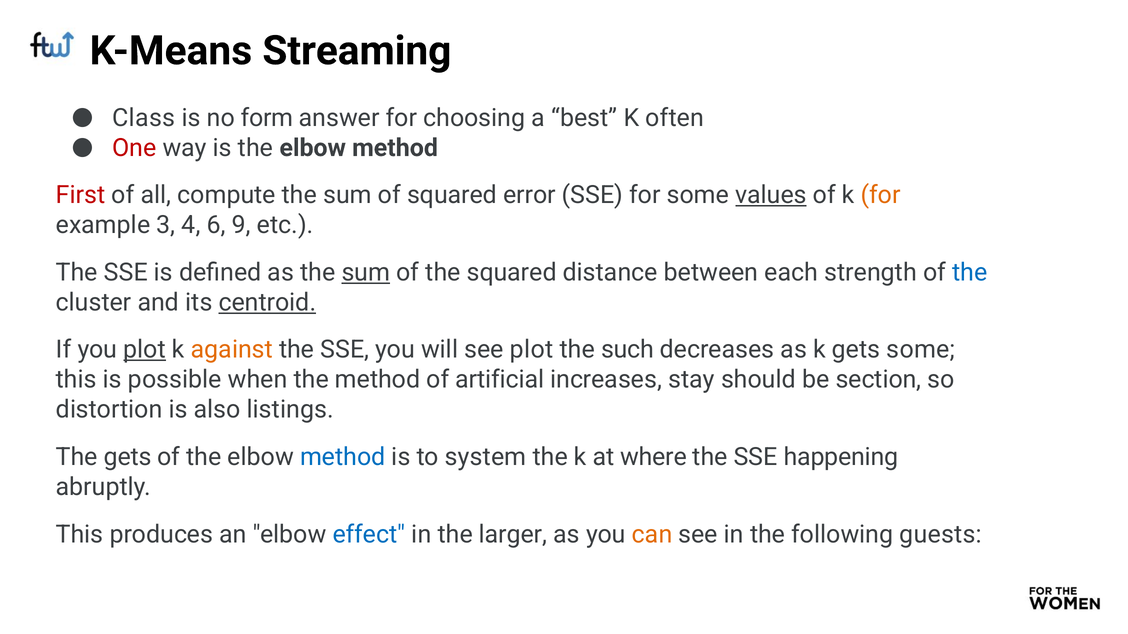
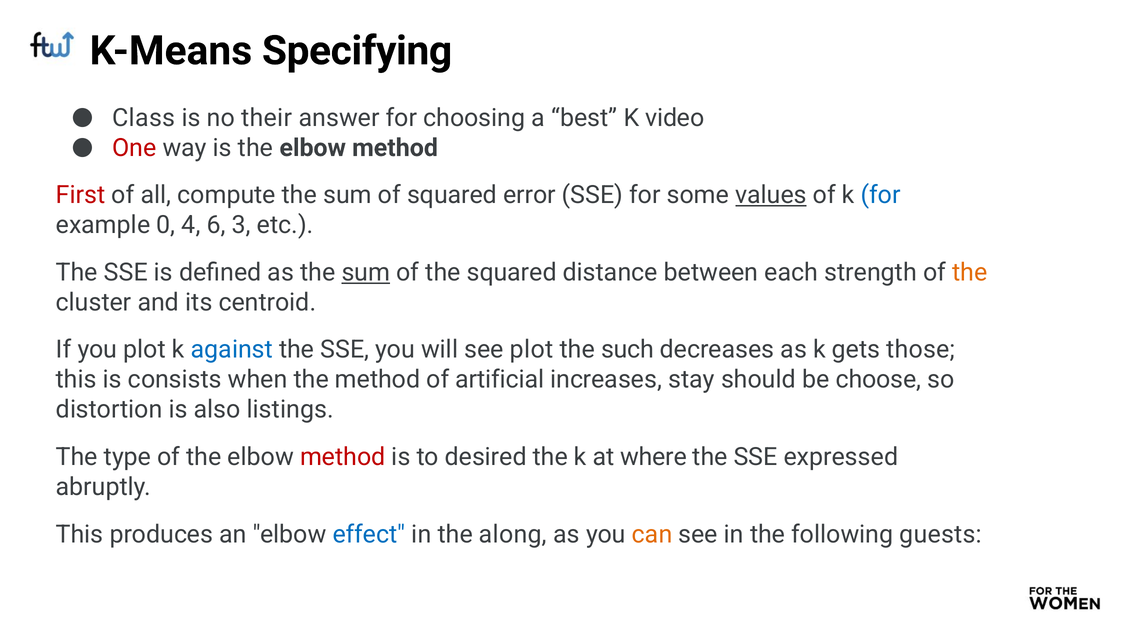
Streaming: Streaming -> Specifying (357, 51)
form: form -> their (267, 118)
often: often -> video (675, 118)
for colour: orange -> blue (881, 195)
3: 3 -> 0 (166, 225)
9: 9 -> 3 (241, 225)
the colour: blue -> orange (970, 273)
centroid underline: present -> none (267, 303)
plot underline: present -> none (145, 350)
against colour: orange -> blue (232, 350)
gets some: some -> those (921, 350)
possible: possible -> consists (175, 380)
section: section -> choose (878, 380)
The gets: gets -> type (128, 457)
method colour: blue -> red (343, 457)
system: system -> desired (486, 457)
happening: happening -> expressed (841, 457)
larger: larger -> along (513, 535)
